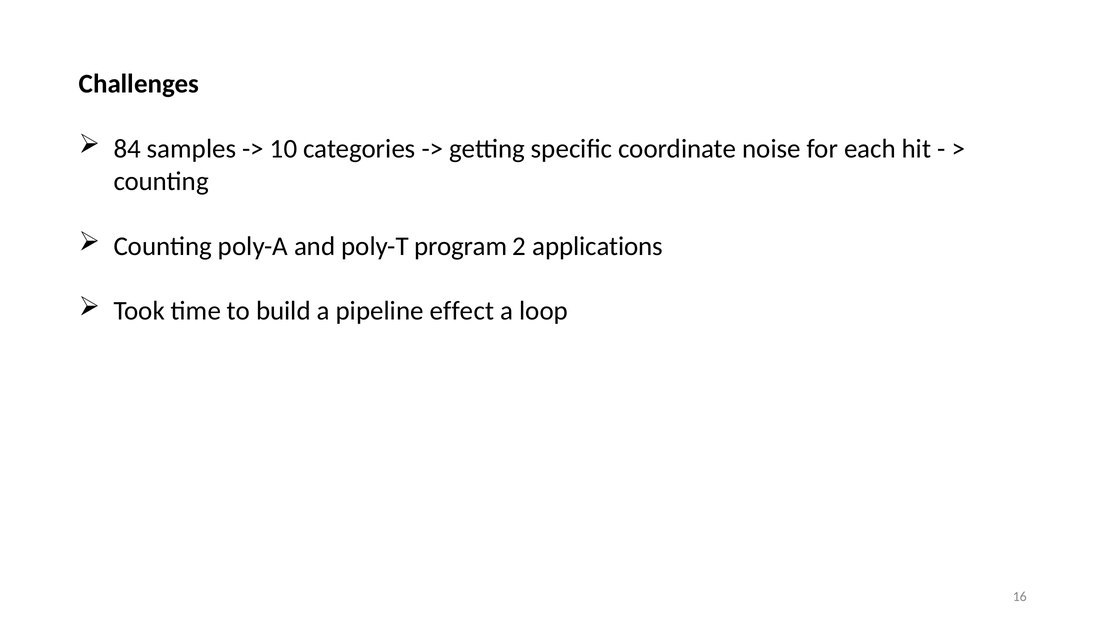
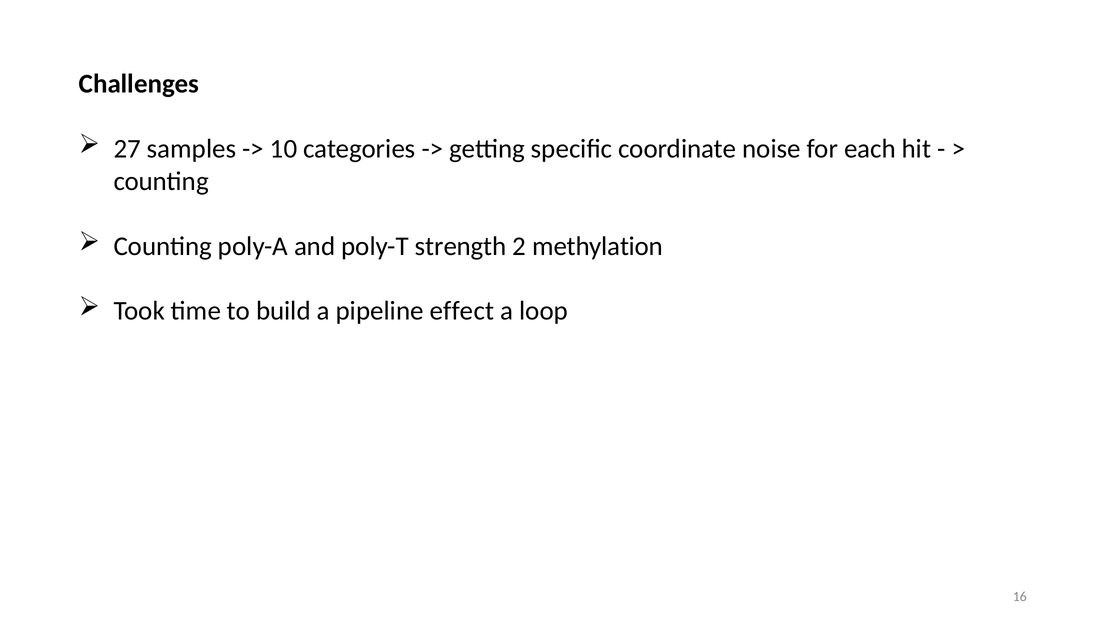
84: 84 -> 27 (127, 149)
program: program -> strength (461, 246)
applications: applications -> methylation (598, 246)
